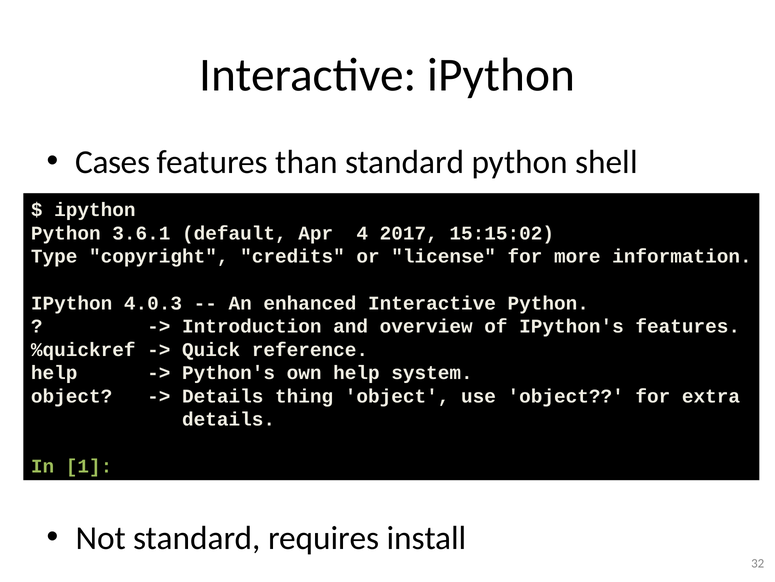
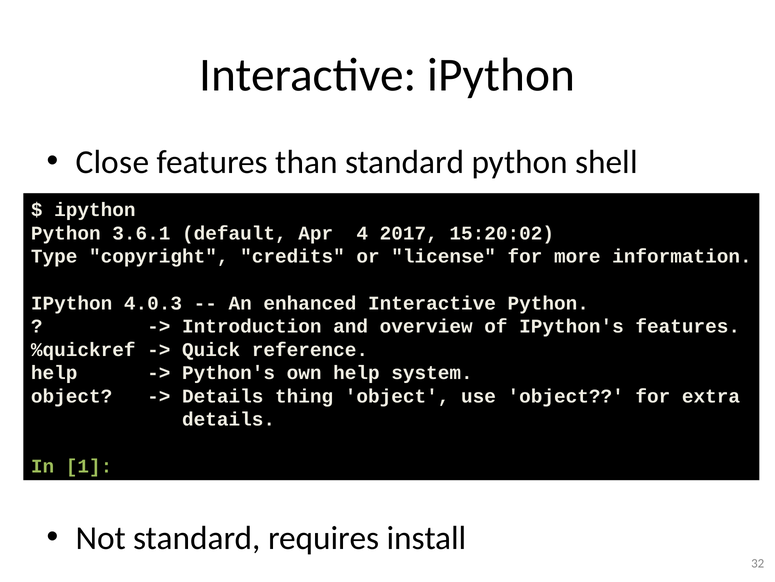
Cases: Cases -> Close (112, 162)
15:15:02: 15:15:02 -> 15:20:02 (502, 233)
